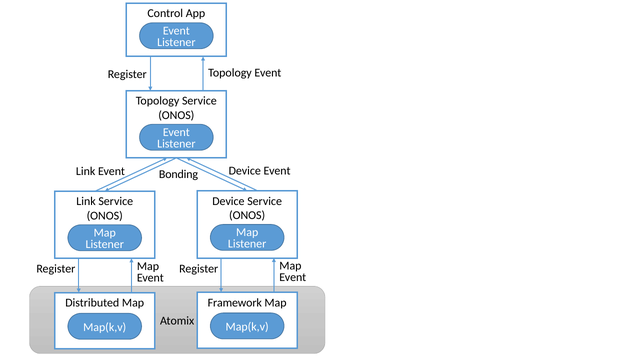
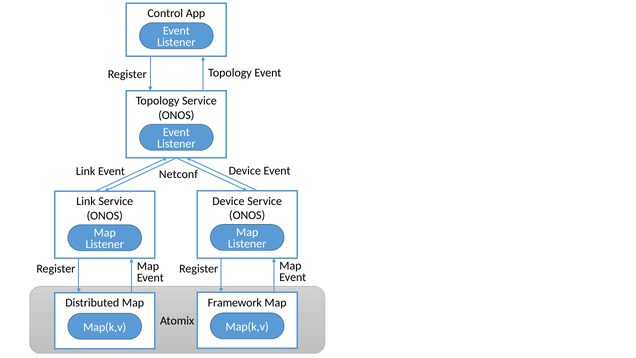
Bonding: Bonding -> Netconf (178, 174)
